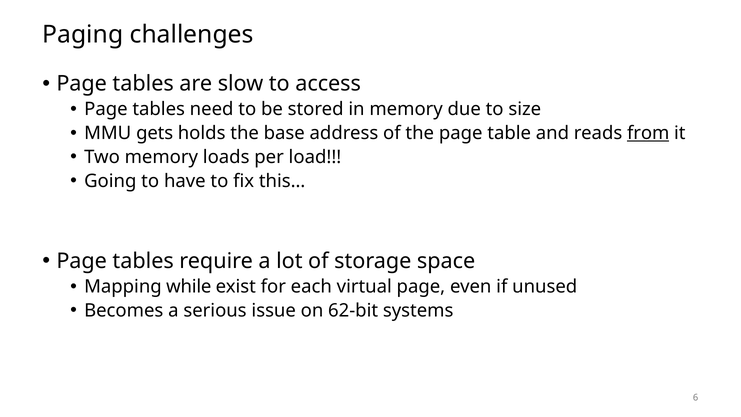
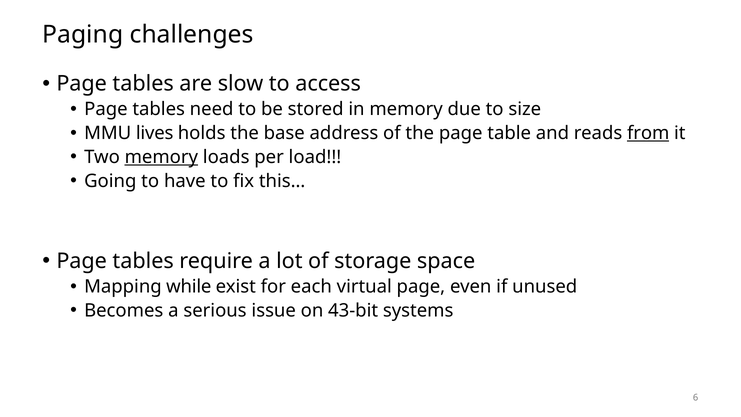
gets: gets -> lives (155, 133)
memory underline: none -> present (161, 157)
62-bit: 62-bit -> 43-bit (353, 310)
